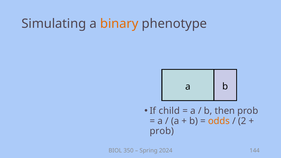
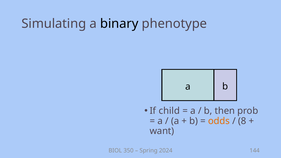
binary colour: orange -> black (119, 24)
2: 2 -> 8 (242, 121)
prob: prob -> want (162, 131)
